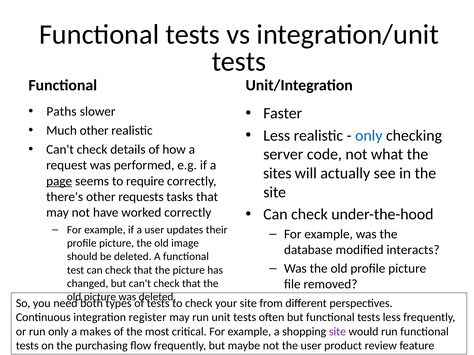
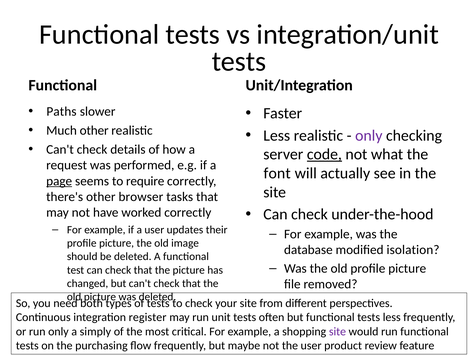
only colour: blue -> purple (369, 136)
code underline: none -> present (324, 155)
sites: sites -> font (277, 174)
requests: requests -> browser (141, 197)
interacts: interacts -> isolation (413, 250)
makes: makes -> simply (95, 332)
